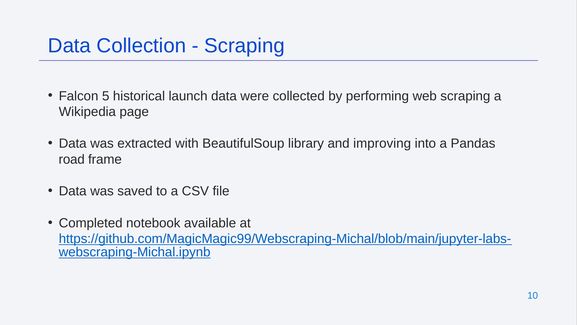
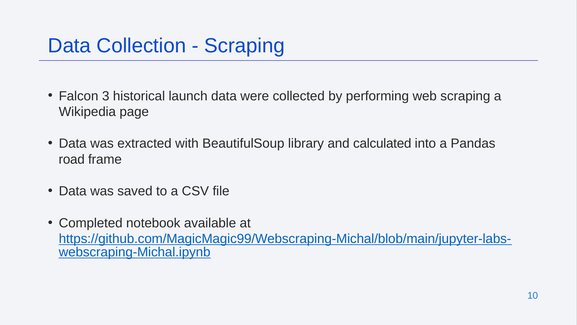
5: 5 -> 3 (106, 96)
improving: improving -> calculated (382, 143)
